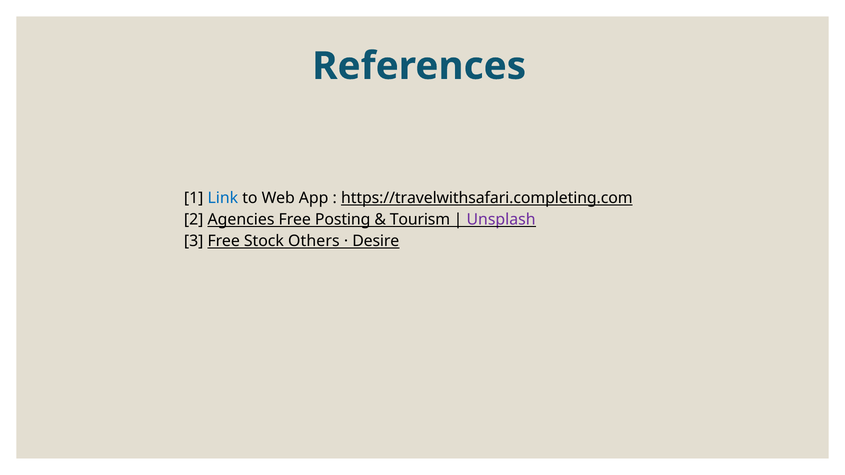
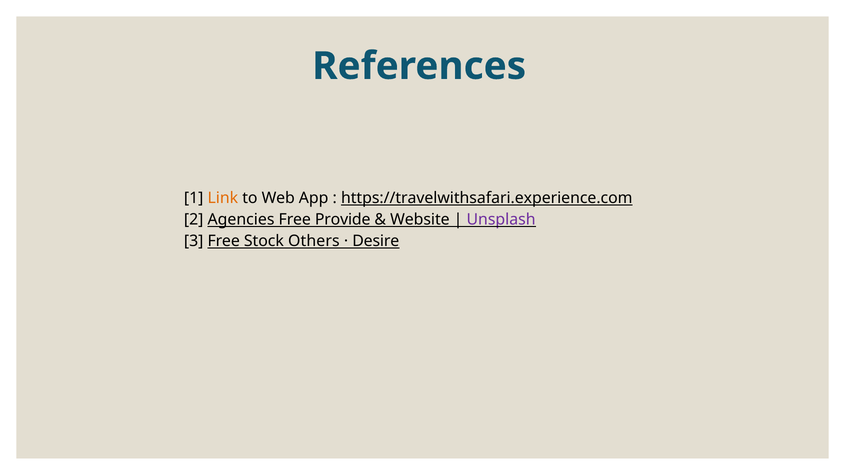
Link colour: blue -> orange (223, 198)
https://travelwithsafari.completing.com: https://travelwithsafari.completing.com -> https://travelwithsafari.experience.com (487, 198)
Posting: Posting -> Provide (343, 220)
Tourism: Tourism -> Website (420, 220)
